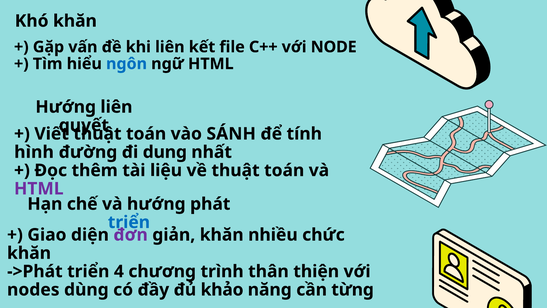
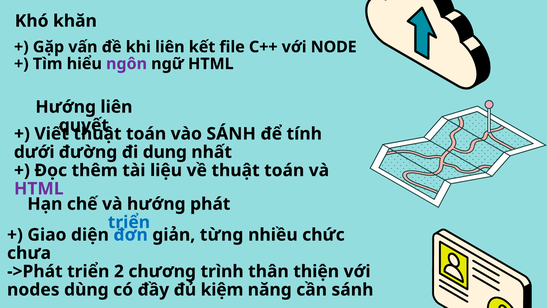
ngôn colour: blue -> purple (127, 64)
hình: hình -> dưới (34, 152)
đơn colour: purple -> blue (131, 235)
giản khăn: khăn -> từng (222, 235)
khăn: khăn -> chưa (29, 253)
4: 4 -> 2 (119, 271)
khảo: khảo -> kiệm (222, 289)
cần từng: từng -> sánh (352, 289)
